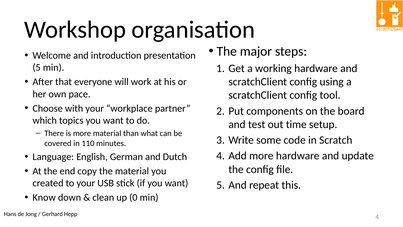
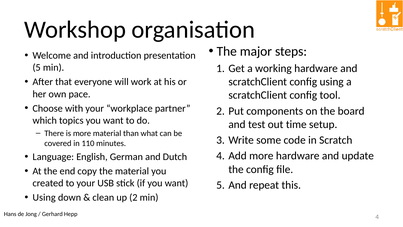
Know: Know -> Using (44, 197)
up 0: 0 -> 2 (133, 197)
